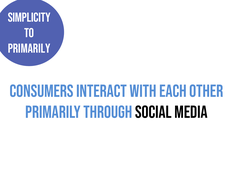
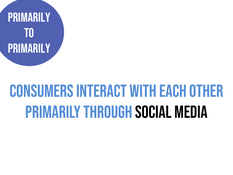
SIMPLICITY: SIMPLICITY -> PRIMARILY (29, 17)
